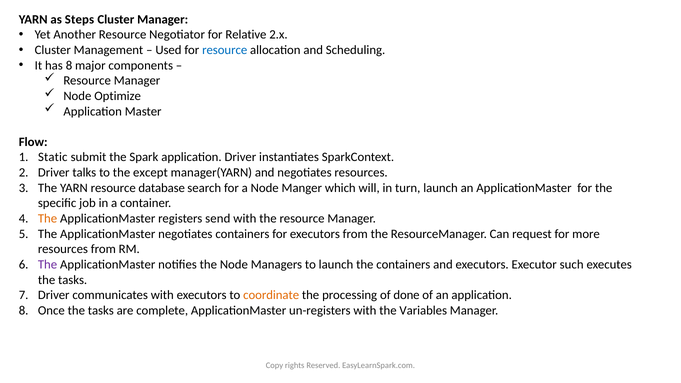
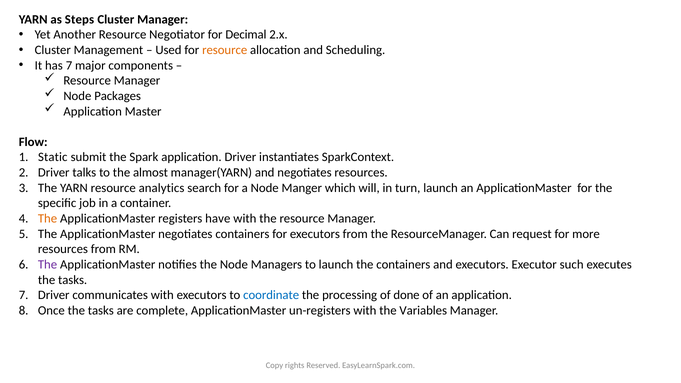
Relative: Relative -> Decimal (246, 35)
resource colour: blue -> orange (225, 50)
has 8: 8 -> 7 (69, 65)
Optimize: Optimize -> Packages (118, 96)
except: except -> almost (151, 173)
database: database -> analytics (162, 188)
send: send -> have (218, 219)
coordinate colour: orange -> blue (271, 295)
